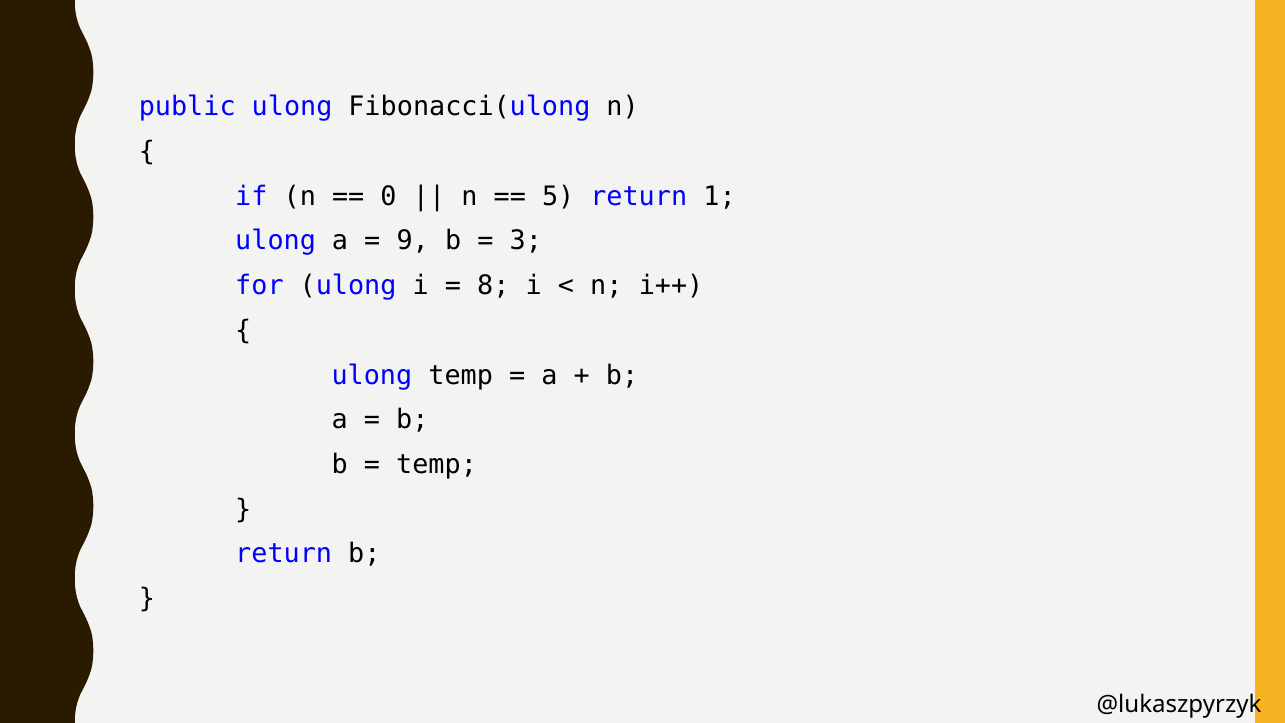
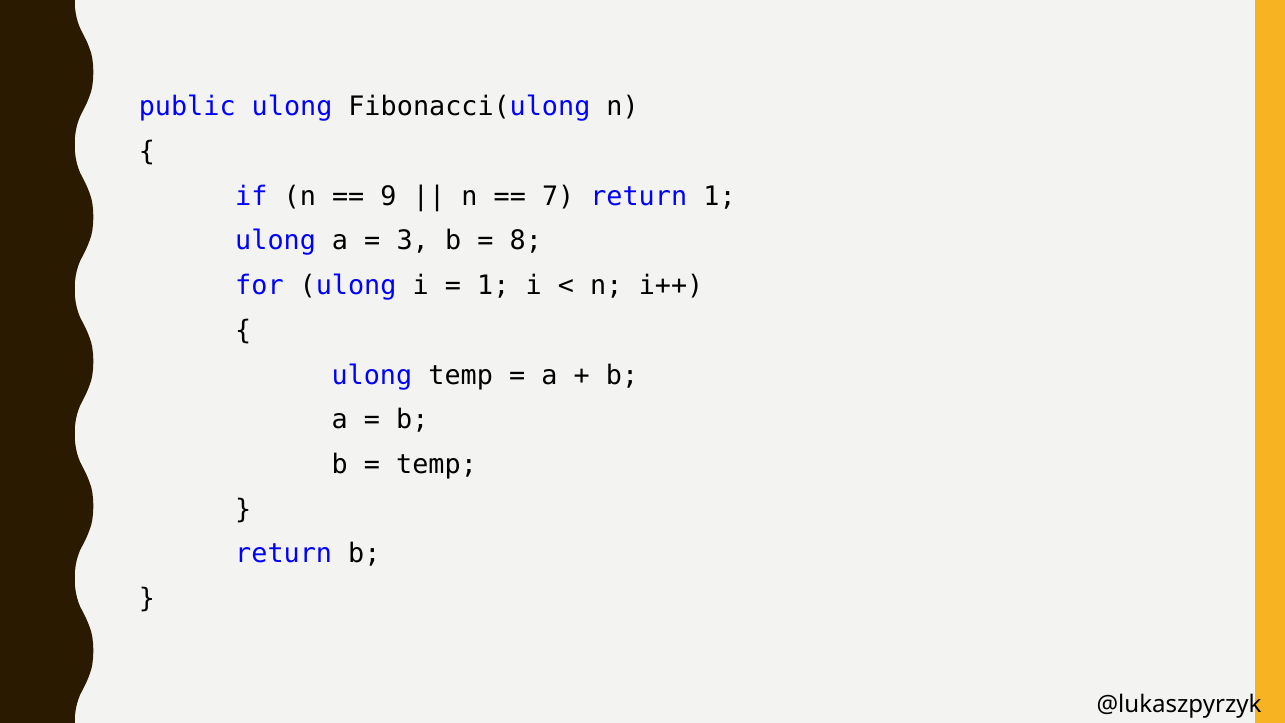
0: 0 -> 9 (389, 196)
5: 5 -> 7 (558, 196)
9: 9 -> 3 (413, 241)
3: 3 -> 8 (526, 241)
8: 8 -> 1 (493, 286)
